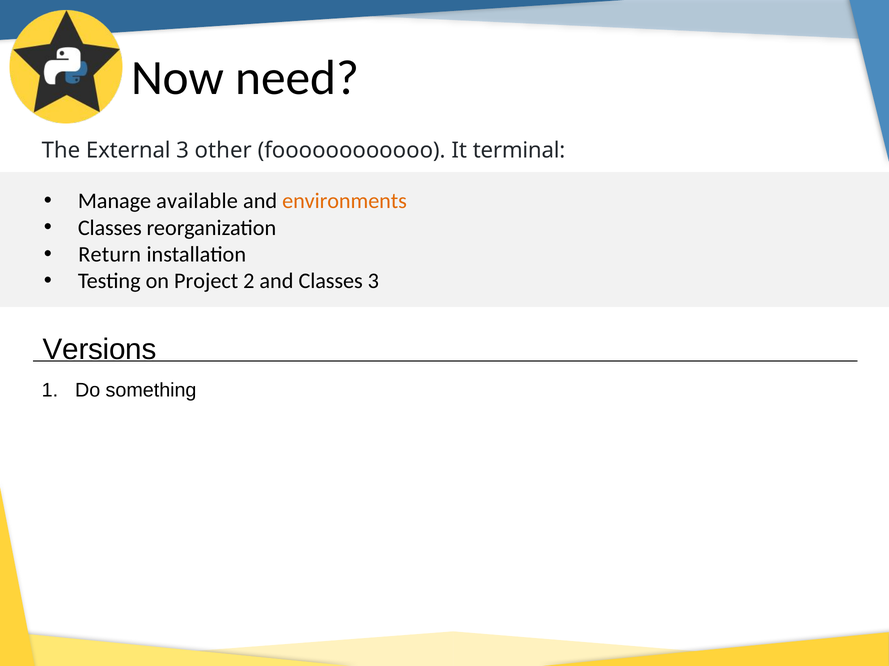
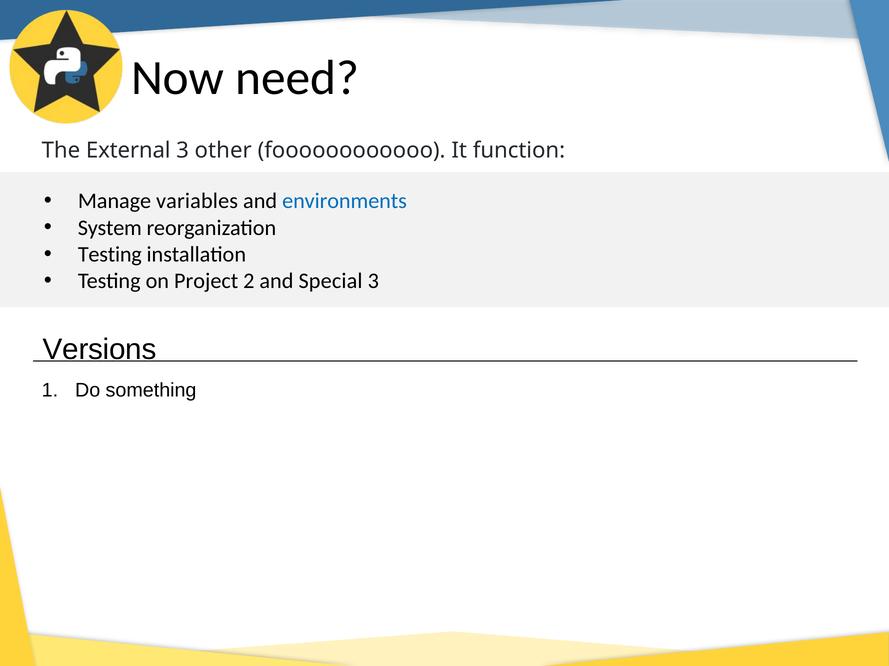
terminal: terminal -> function (519, 151)
available: available -> variables (197, 201)
environments colour: orange -> blue (345, 201)
Classes: Classes -> System (110, 228)
Return: Return -> Testing (110, 255)
and Classes: Classes -> Special (331, 281)
